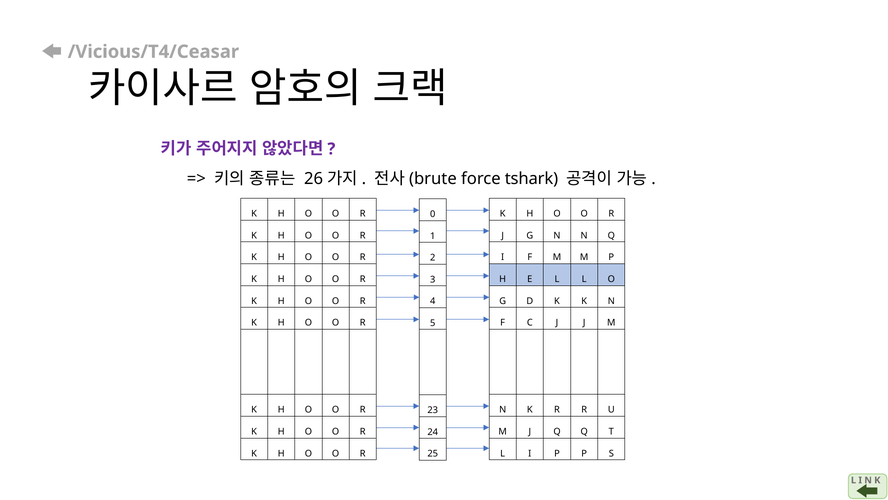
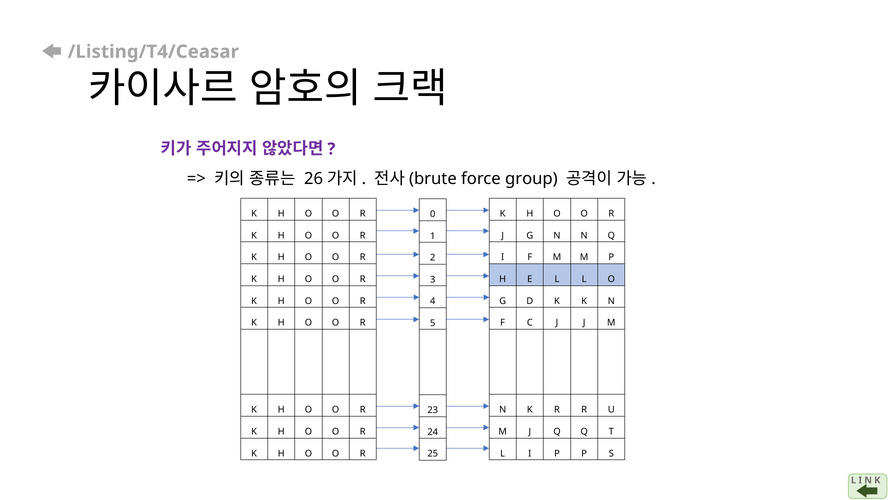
/Vicious/T4/Ceasar: /Vicious/T4/Ceasar -> /Listing/T4/Ceasar (153, 52)
tshark: tshark -> group (531, 179)
